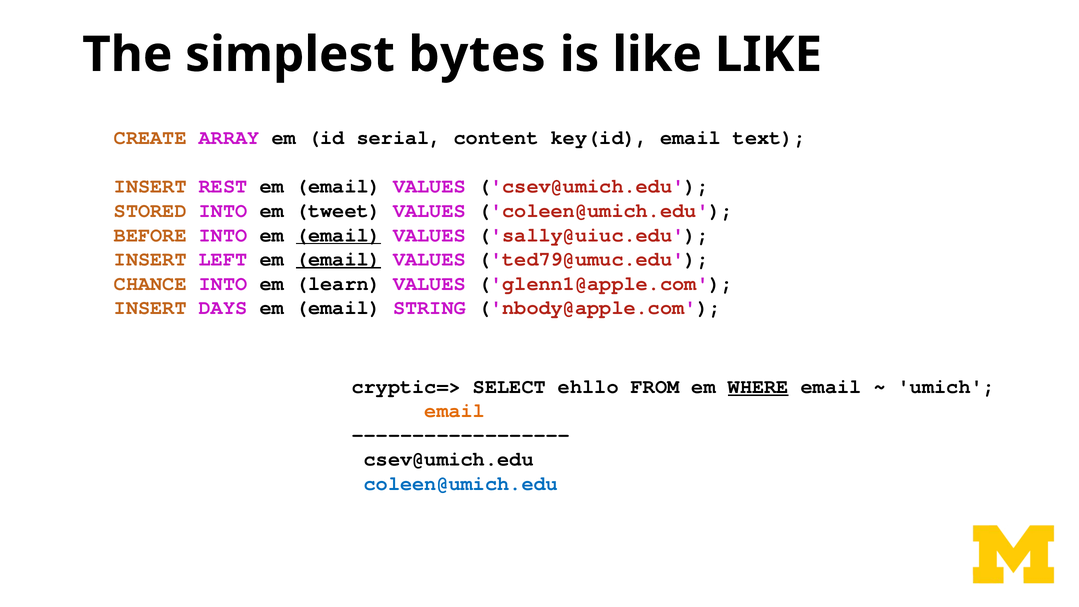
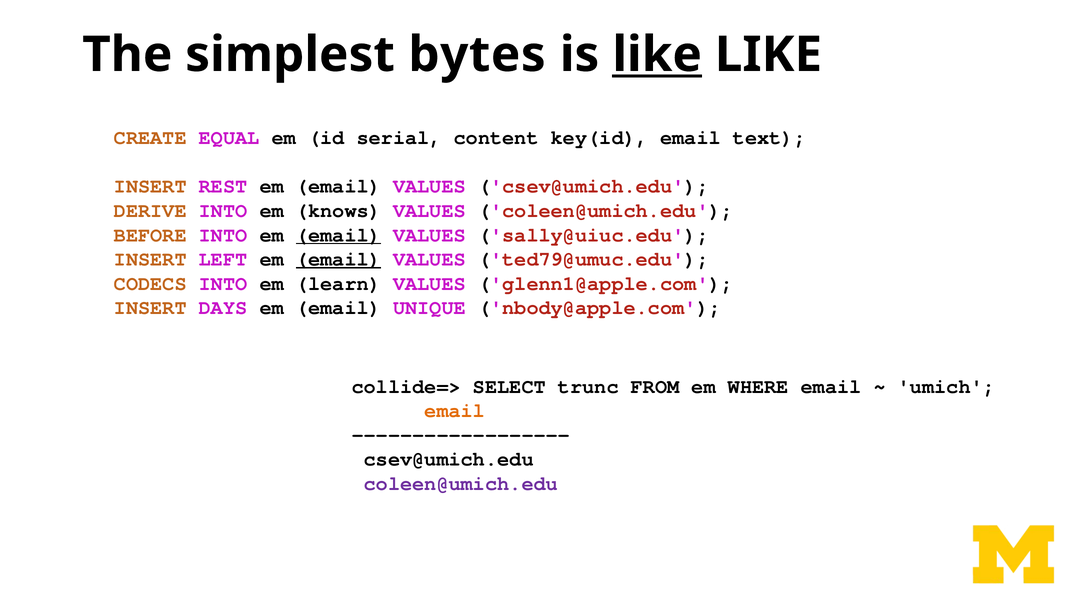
like underline: none -> present (657, 55)
ARRAY: ARRAY -> EQUAL (229, 138)
STORED: STORED -> DERIVE (150, 211)
tweet: tweet -> knows (338, 211)
CHANCE: CHANCE -> CODECS (150, 283)
STRING: STRING -> UNIQUE (429, 308)
cryptic=>: cryptic=> -> collide=> (406, 386)
ehllo: ehllo -> trunc (588, 386)
WHERE underline: present -> none (758, 386)
coleen@umich.edu colour: blue -> purple (461, 484)
